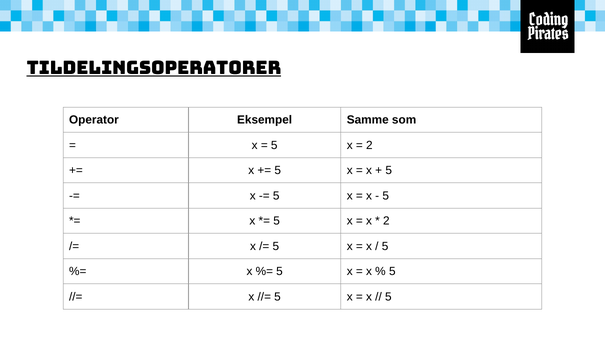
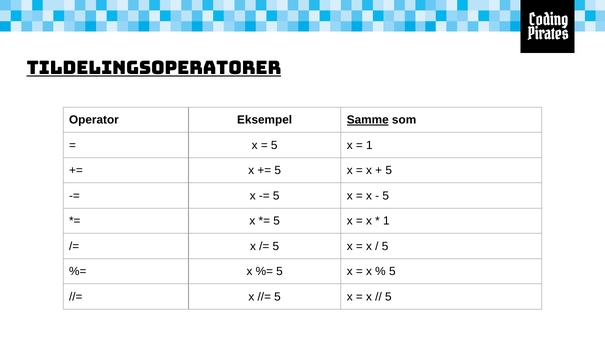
Samme underline: none -> present (368, 120)
2: 2 -> 1 (369, 145)
2: 2 -> 1 (386, 221)
